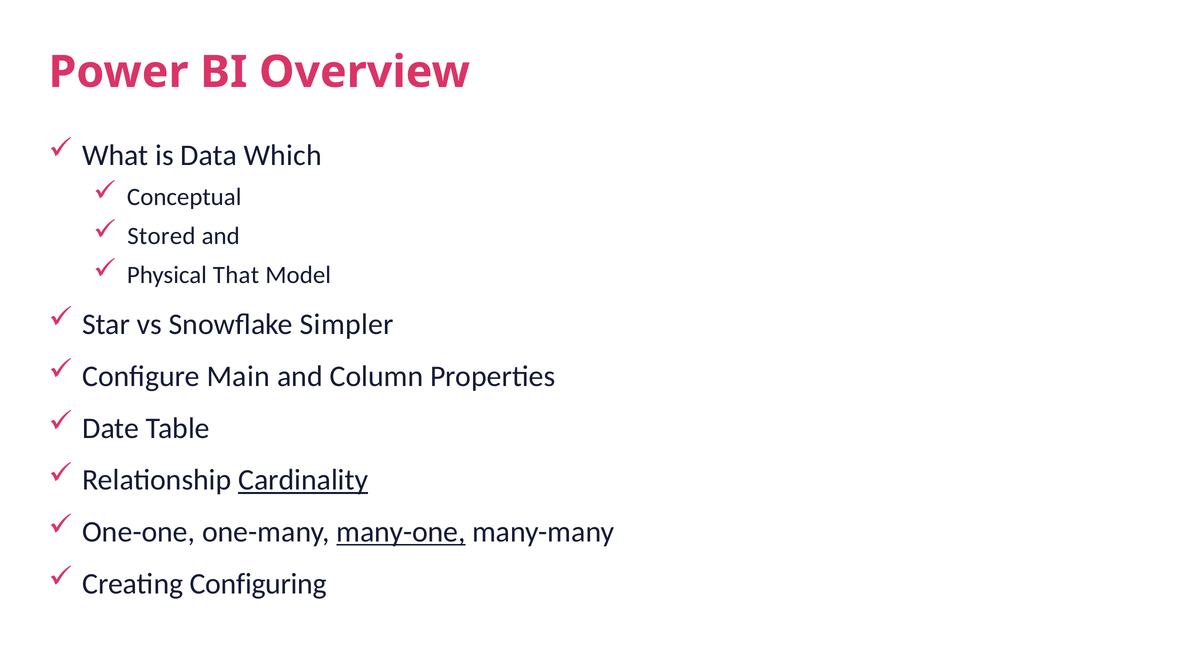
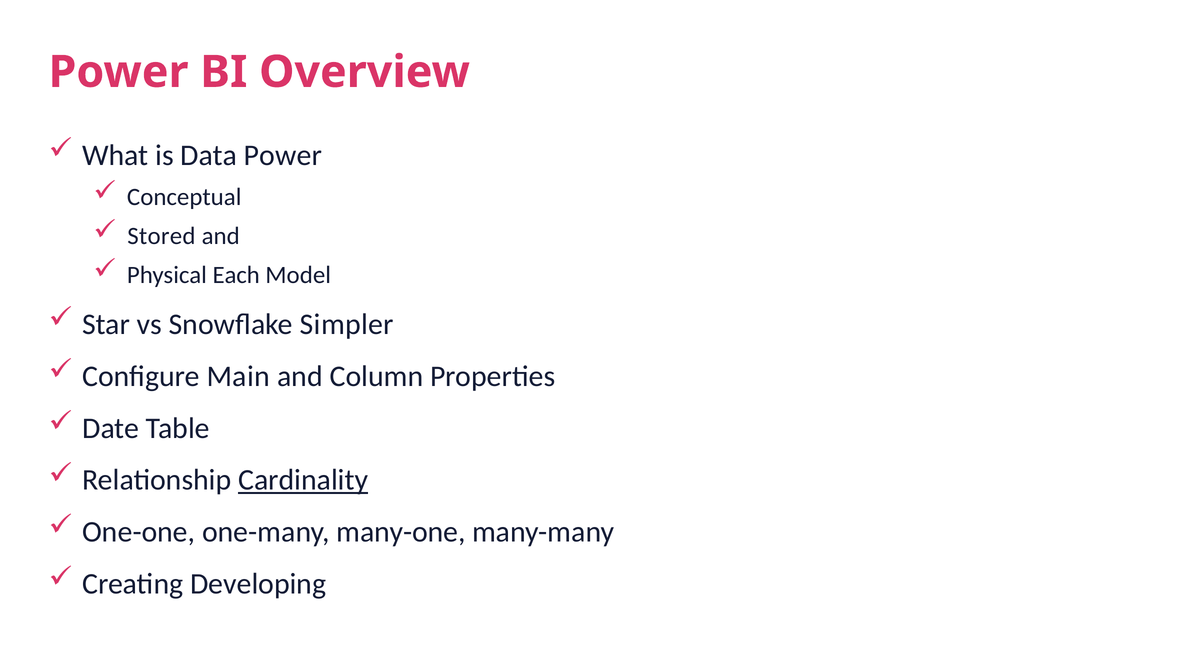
Data Which: Which -> Power (283, 155)
That: That -> Each (236, 275)
many-one underline: present -> none (401, 532)
Configuring: Configuring -> Developing (258, 584)
